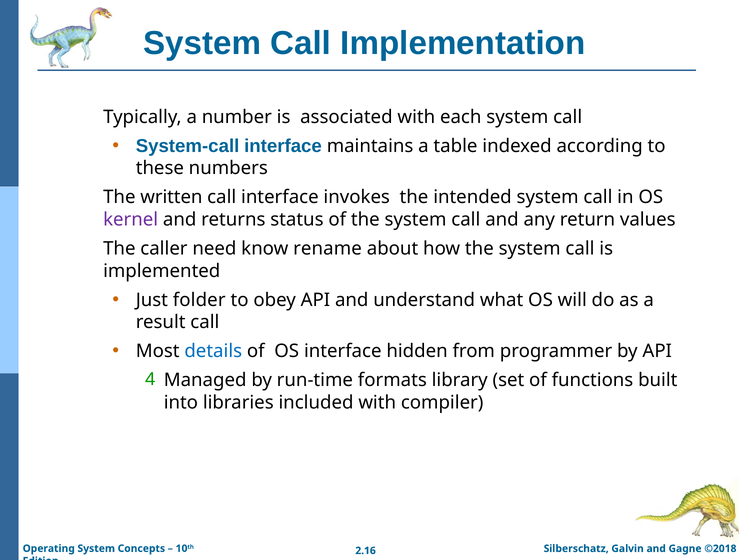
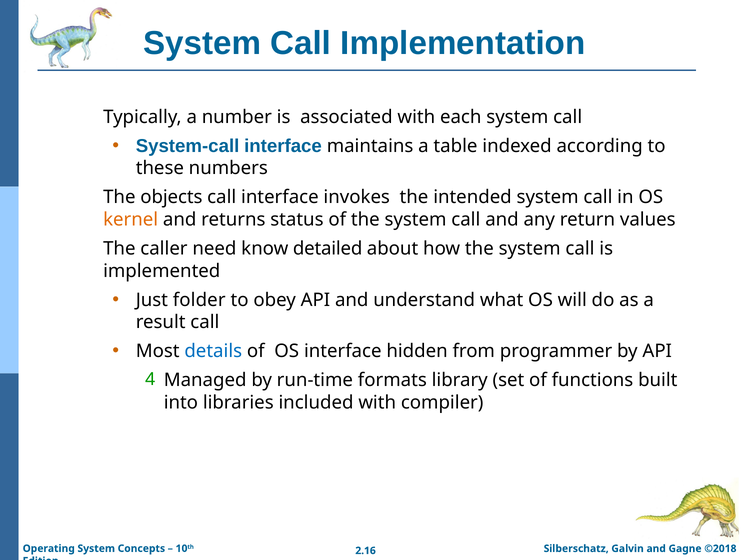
written: written -> objects (171, 197)
kernel colour: purple -> orange (131, 219)
rename: rename -> detailed (328, 248)
